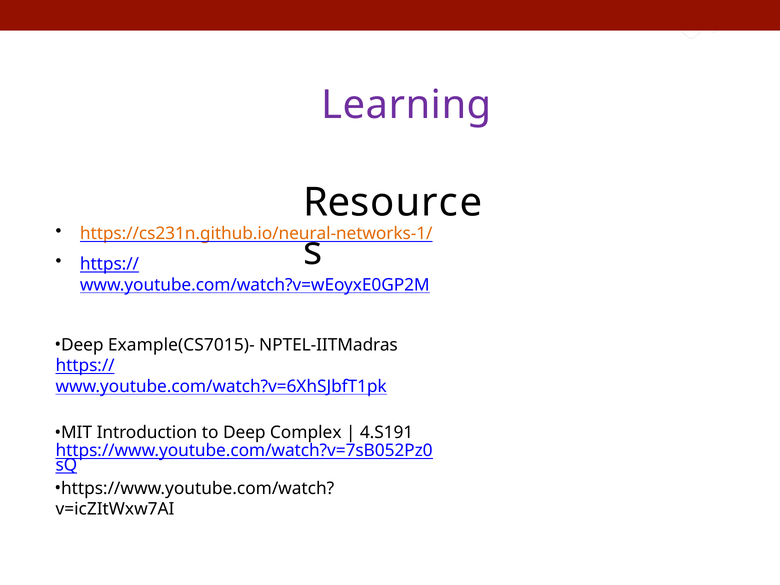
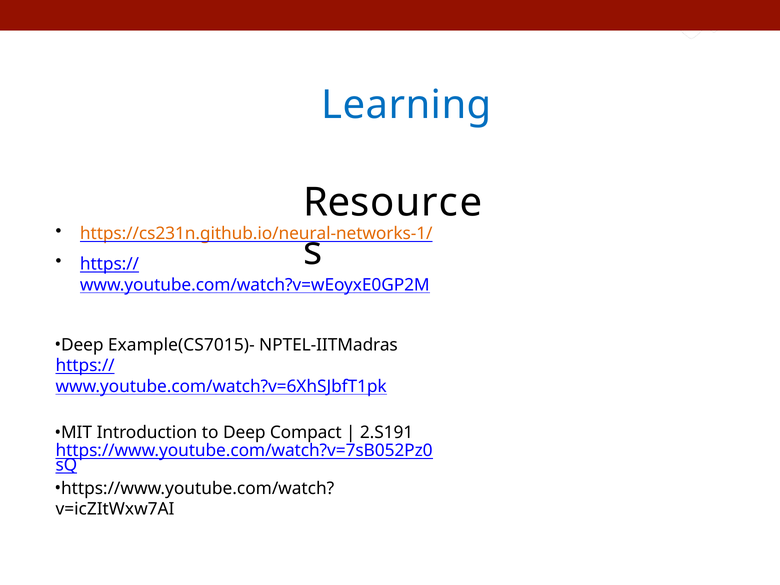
Learning colour: purple -> blue (406, 105)
Complex: Complex -> Compact (306, 433)
4.S191: 4.S191 -> 2.S191 (387, 433)
